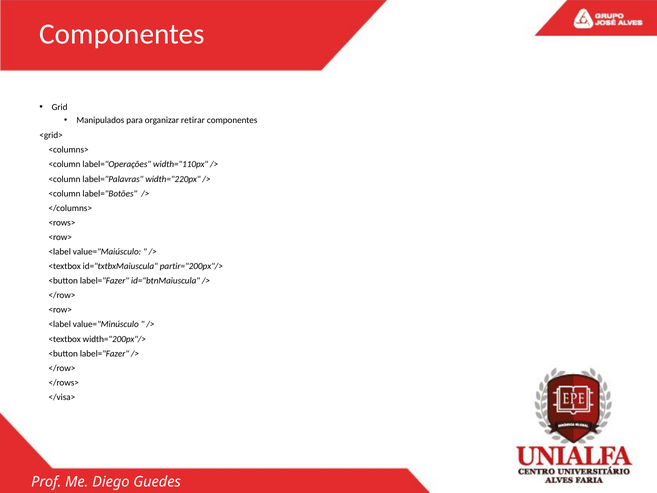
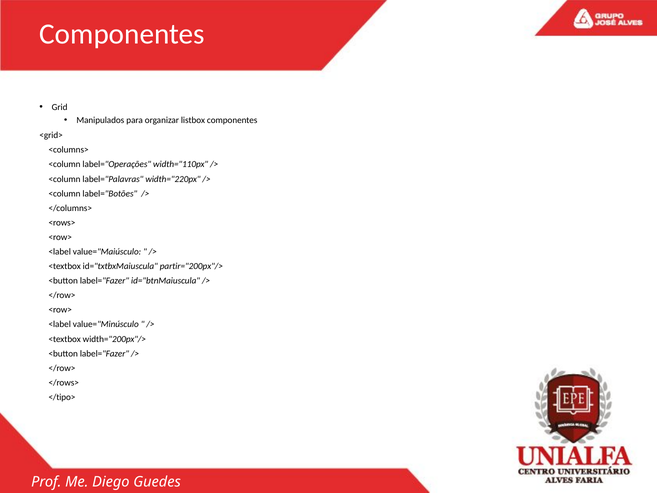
retirar: retirar -> listbox (193, 120)
</visa>: </visa> -> </tipo> (62, 397)
